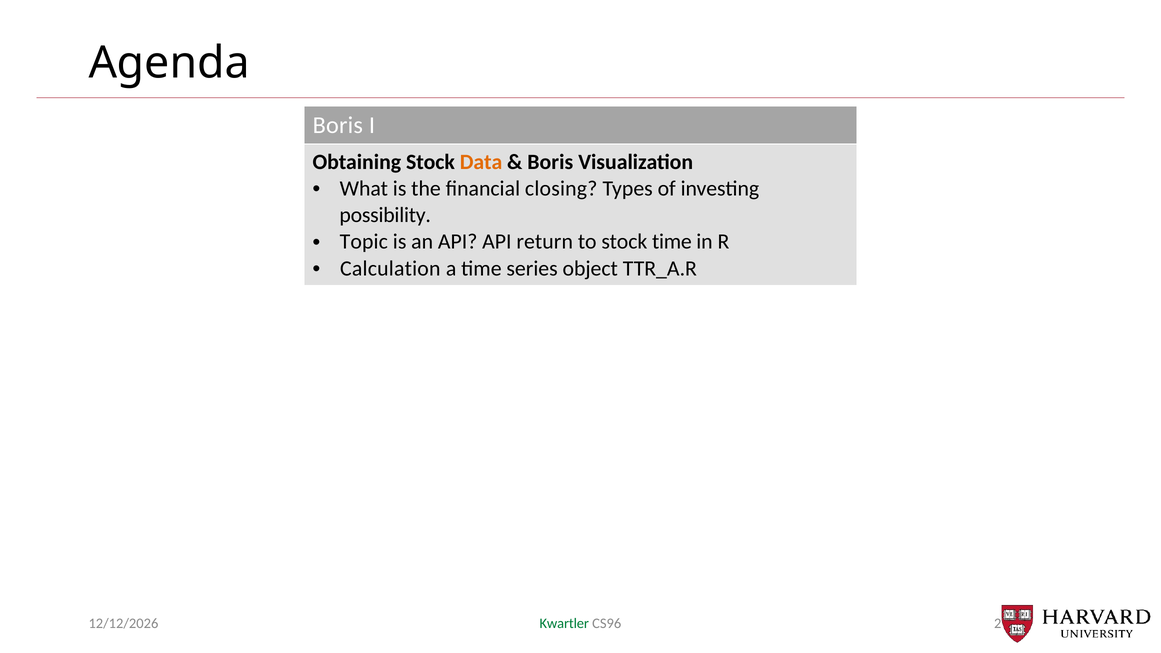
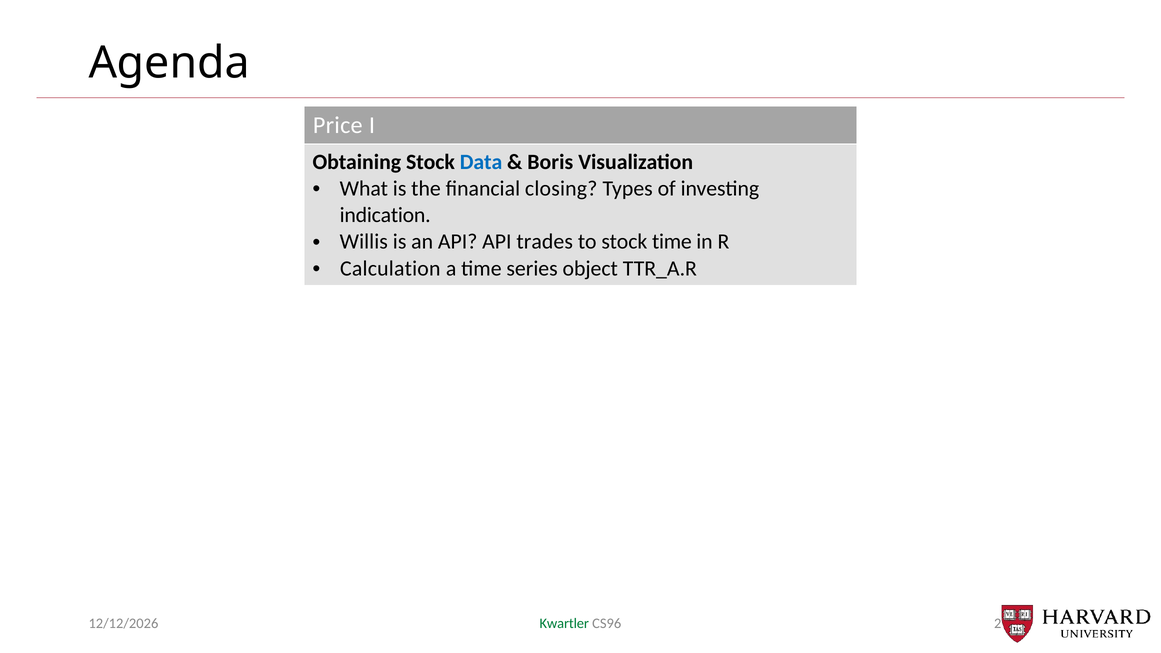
Boris: Boris -> Price (338, 125)
Data colour: orange -> blue (481, 162)
possibility: possibility -> indication (385, 215)
Topic: Topic -> Willis (364, 242)
return: return -> trades (545, 242)
